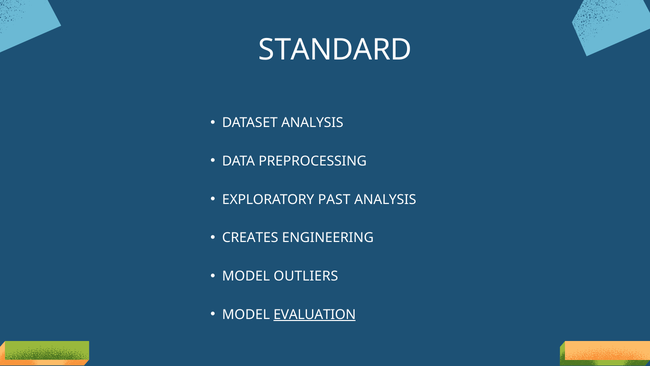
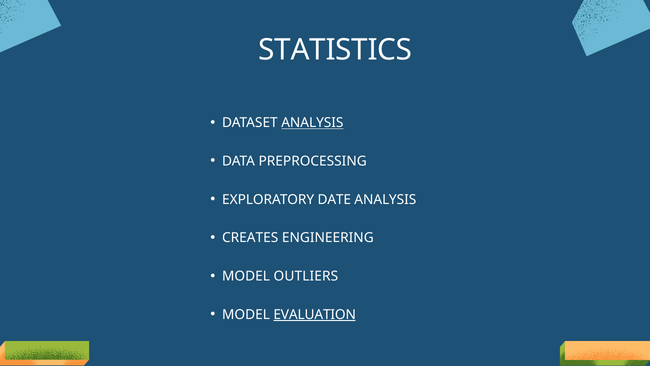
STANDARD: STANDARD -> STATISTICS (335, 50)
ANALYSIS underline: none -> present (312, 123)
PAST: PAST -> DATE (334, 199)
